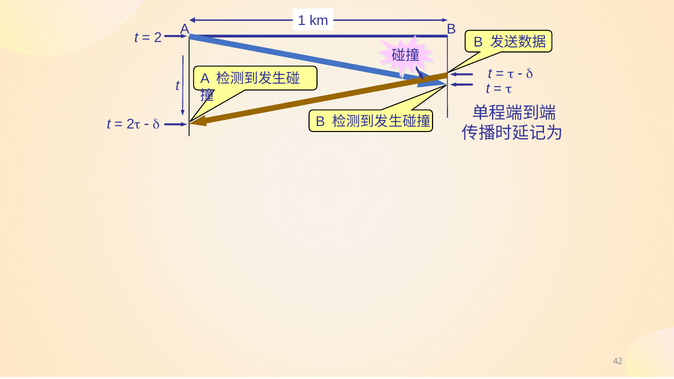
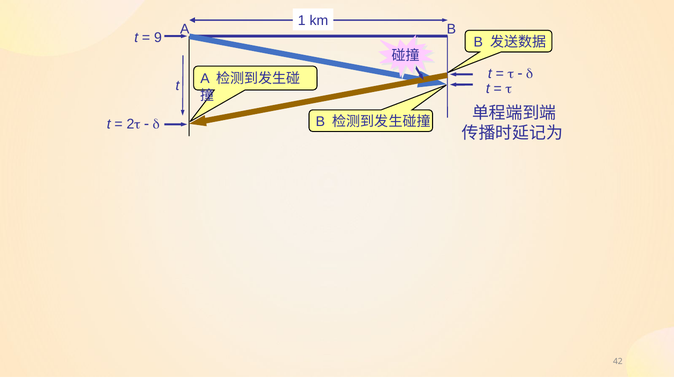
2: 2 -> 9 (158, 37)
